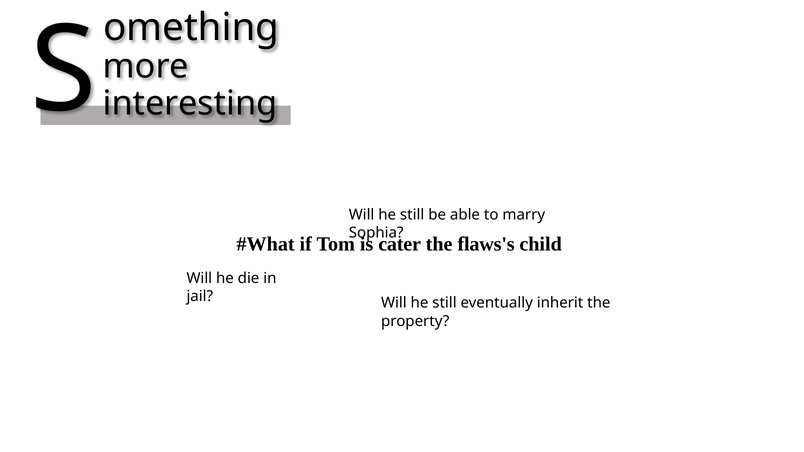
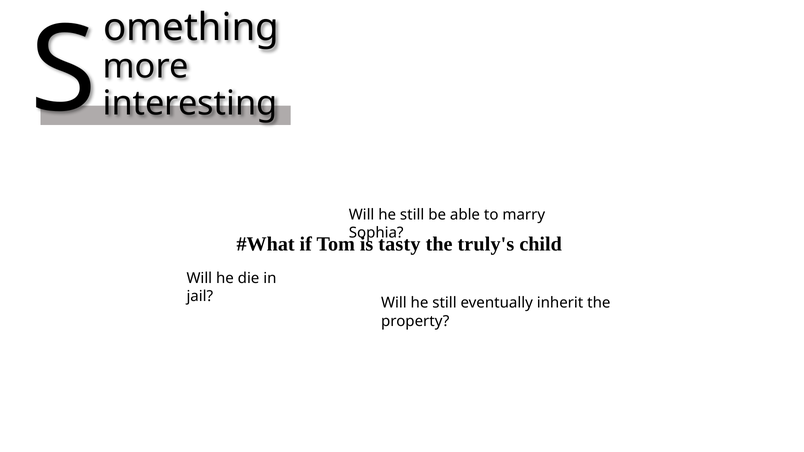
cater: cater -> tasty (399, 244)
flaws's: flaws's -> truly's (486, 244)
